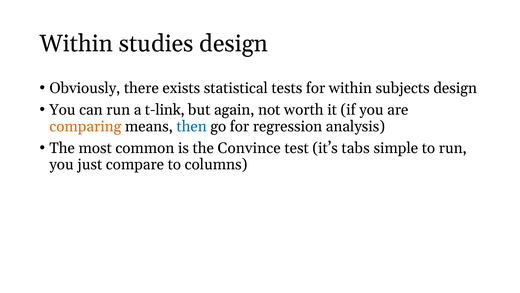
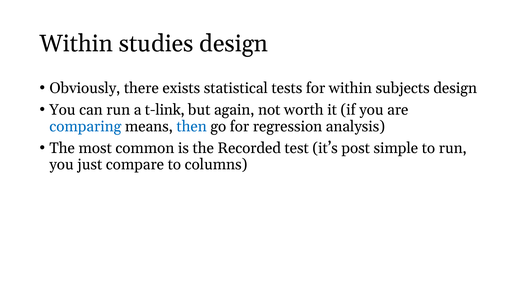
comparing colour: orange -> blue (85, 126)
Convince: Convince -> Recorded (249, 148)
tabs: tabs -> post (356, 148)
